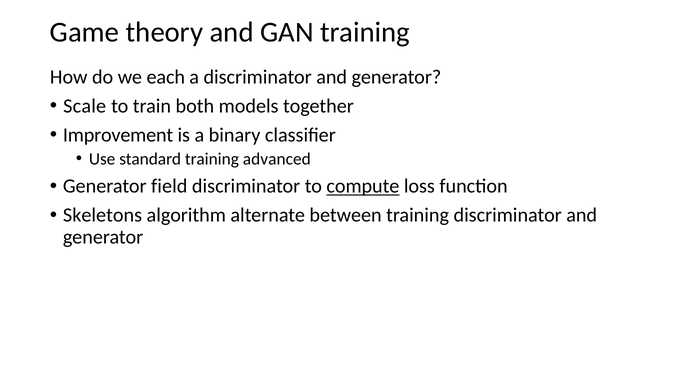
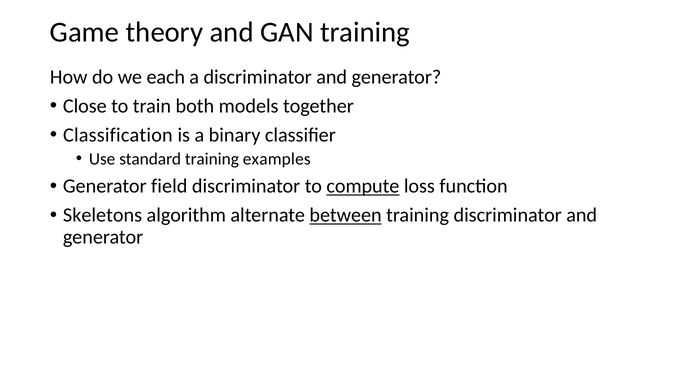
Scale: Scale -> Close (85, 106)
Improvement: Improvement -> Classification (118, 135)
advanced: advanced -> examples (277, 159)
between underline: none -> present (346, 215)
